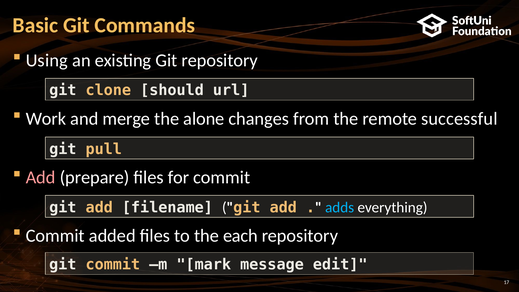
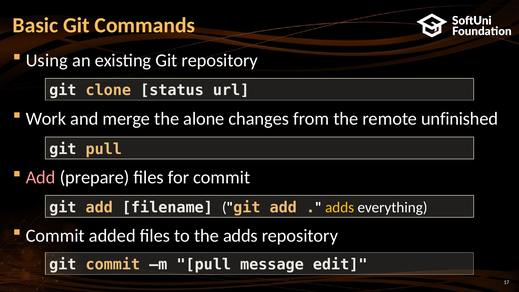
should: should -> status (172, 90)
successful: successful -> unfinished (460, 119)
adds colour: light blue -> yellow (340, 207)
the each: each -> adds (240, 236)
m mark: mark -> pull (204, 265)
